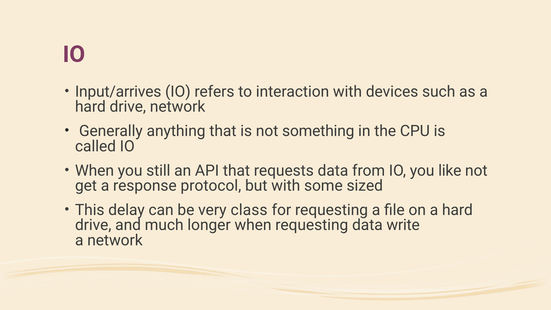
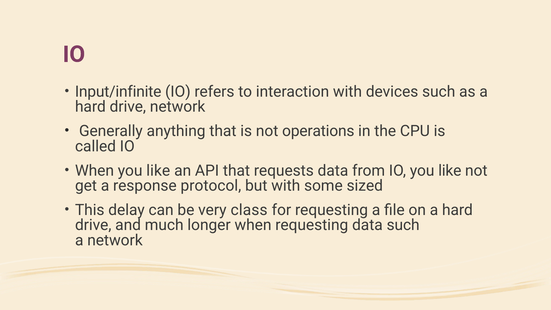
Input/arrives: Input/arrives -> Input/infinite (118, 92)
something: something -> operations (318, 131)
When you still: still -> like (158, 171)
data write: write -> such (403, 225)
